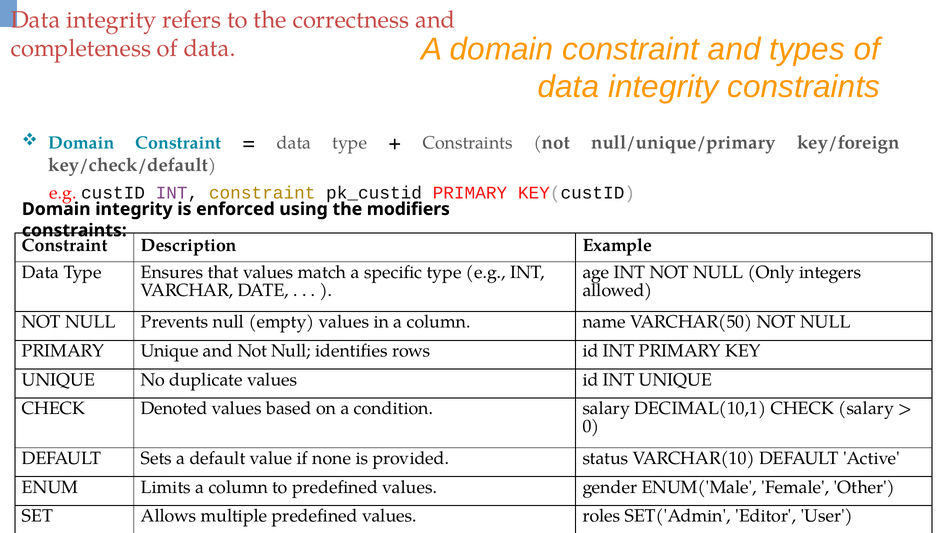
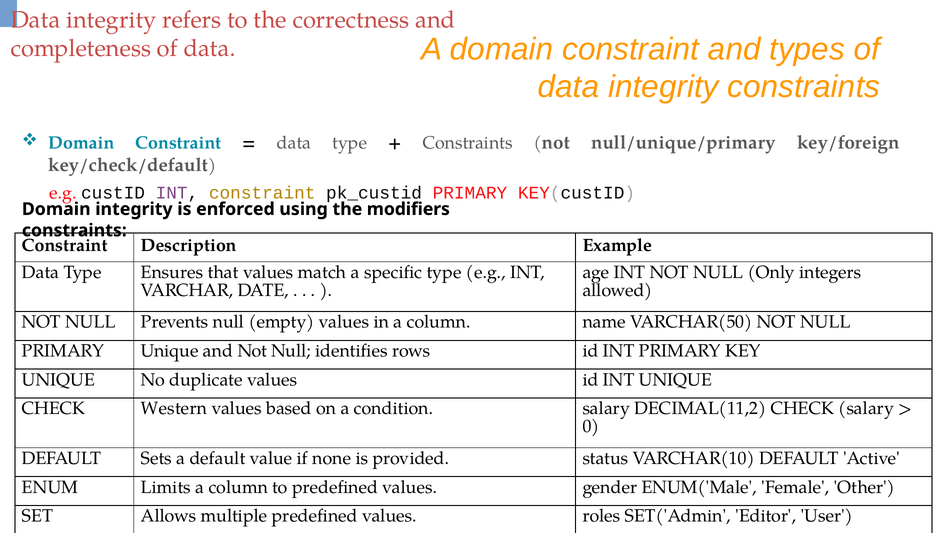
Denoted: Denoted -> Western (174, 408)
DECIMAL(10,1: DECIMAL(10,1 -> DECIMAL(11,2 (700, 408)
